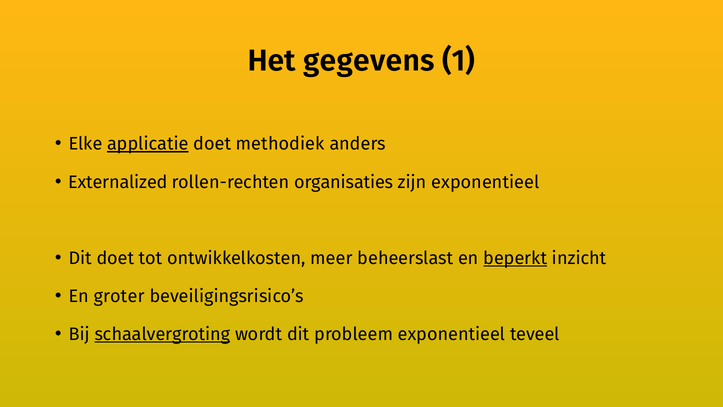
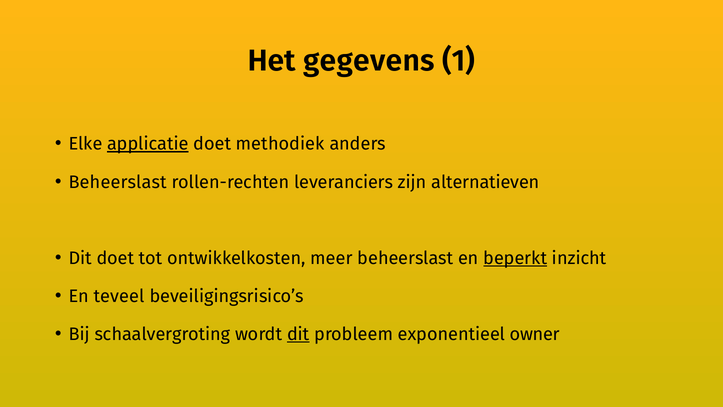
Externalized: Externalized -> Beheerslast (118, 182)
organisaties: organisaties -> leveranciers (344, 182)
zijn exponentieel: exponentieel -> alternatieven (485, 182)
groter: groter -> teveel (119, 296)
schaalvergroting underline: present -> none (162, 334)
dit underline: none -> present (298, 334)
teveel: teveel -> owner (535, 334)
